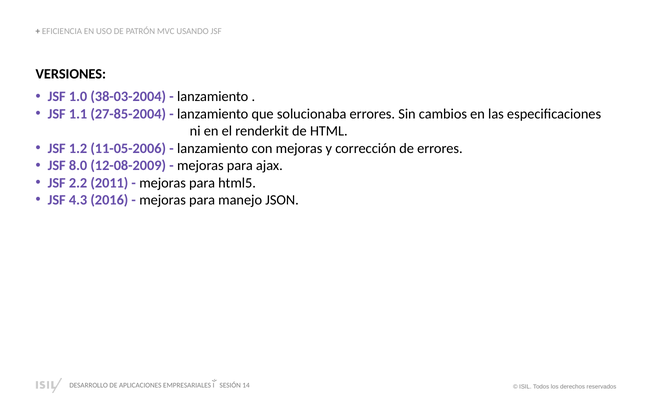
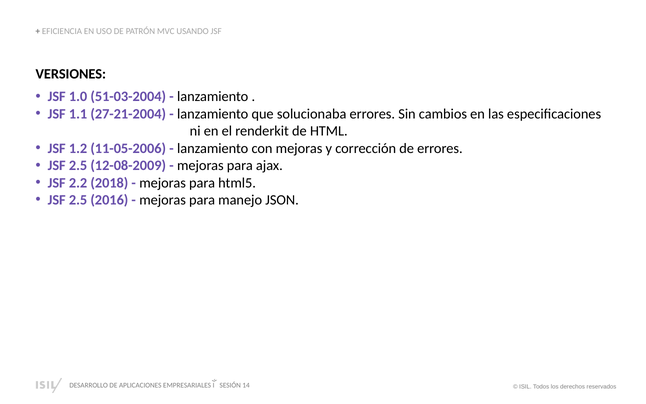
38-03-2004: 38-03-2004 -> 51-03-2004 (128, 97)
27-85-2004: 27-85-2004 -> 27-21-2004 (128, 114)
8.0: 8.0 -> 2.5 (78, 166)
2011: 2011 -> 2018 (109, 183)
4.3: 4.3 -> 2.5 (78, 200)
